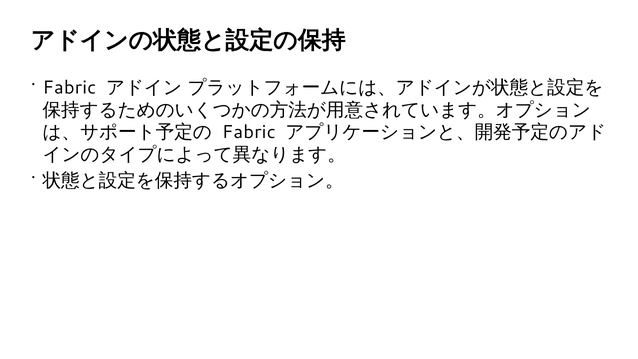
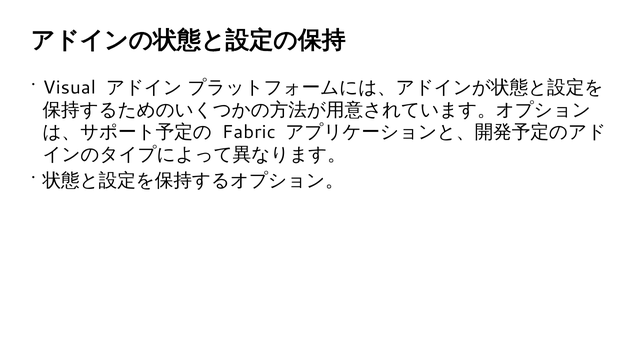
Fabric: Fabric -> Visual (69, 88)
